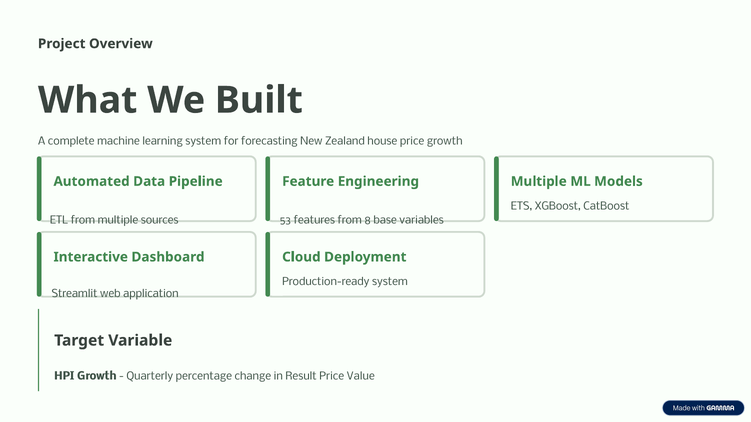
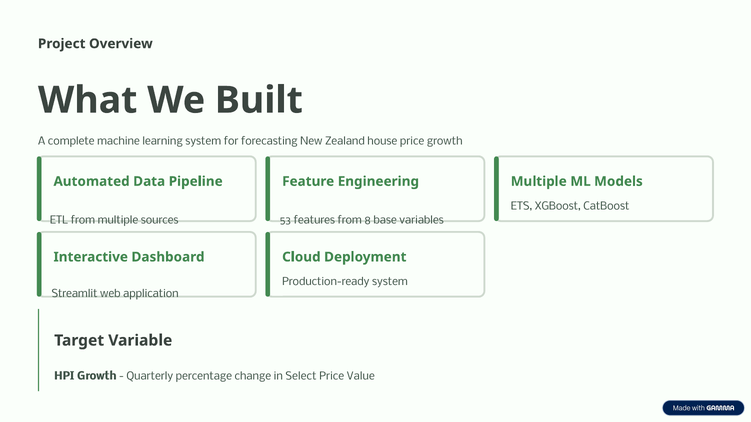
Result: Result -> Select (301, 377)
